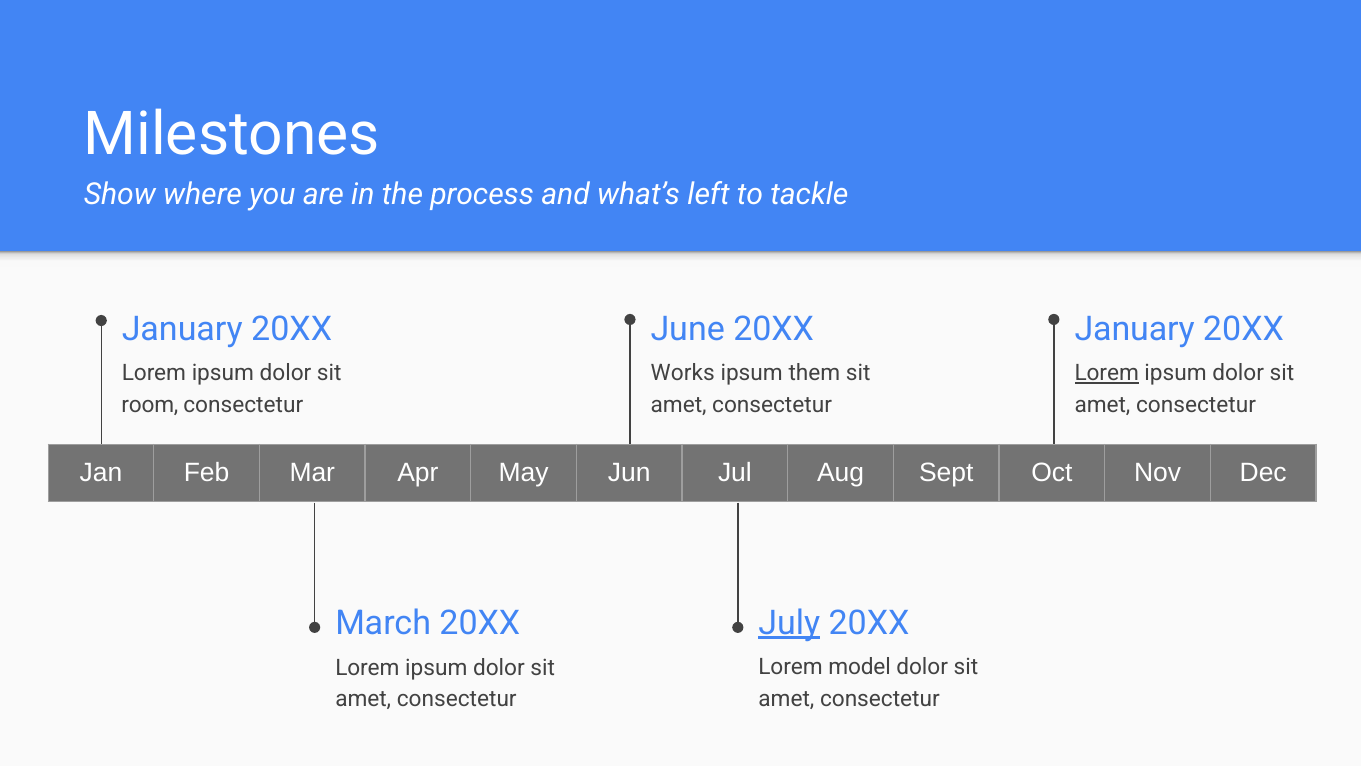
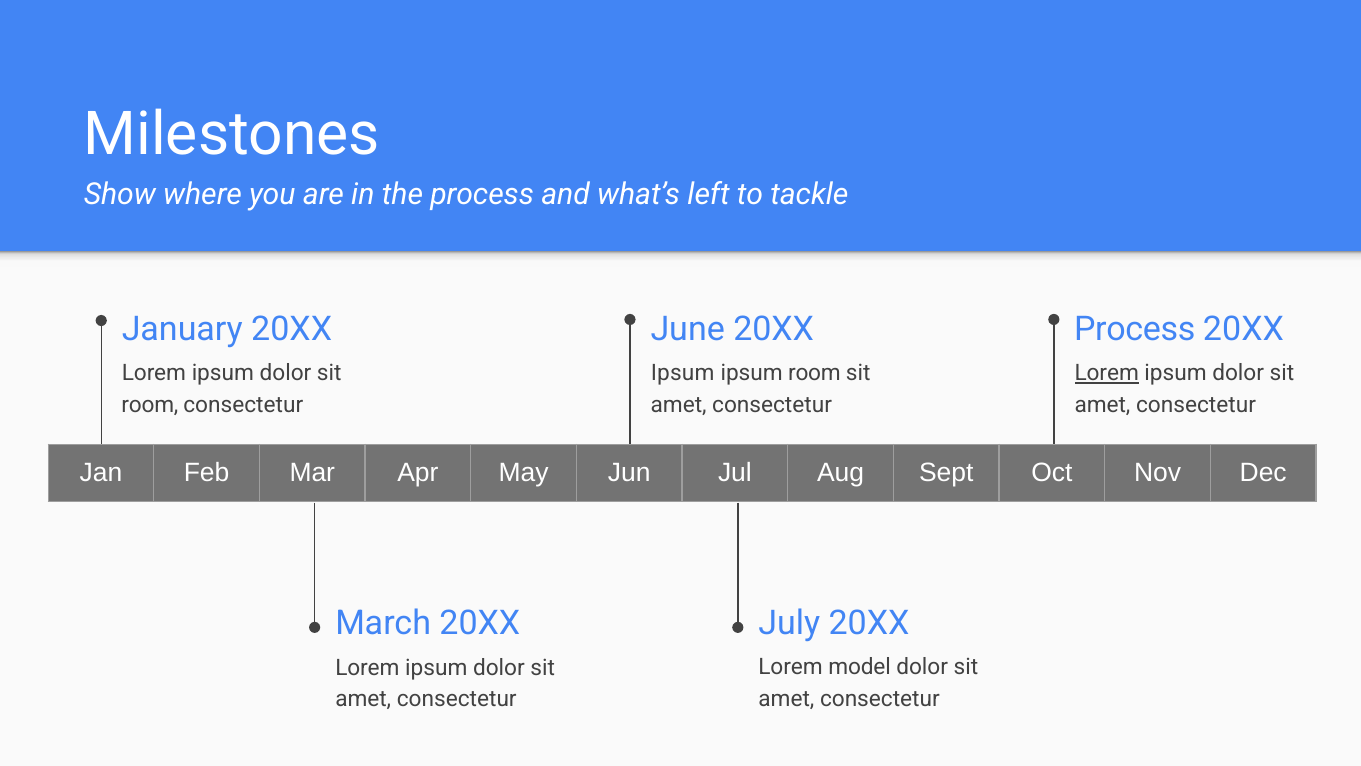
January: January -> Process (1135, 329)
Works: Works -> Ipsum (683, 373)
ipsum them: them -> room (814, 373)
July underline: present -> none (789, 623)
